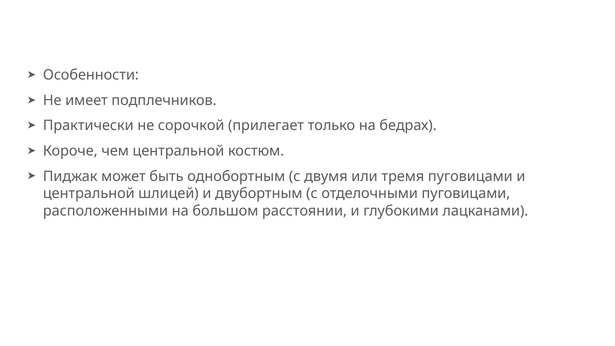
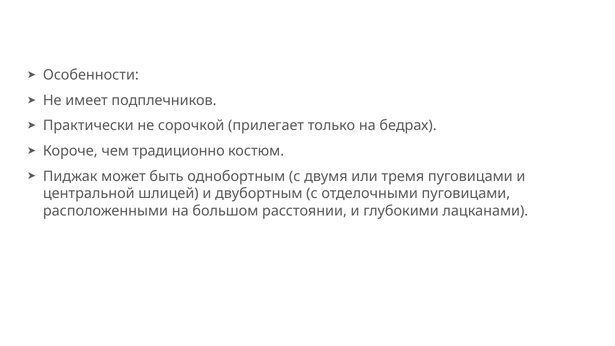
чем центральной: центральной -> традиционно (179, 151)
